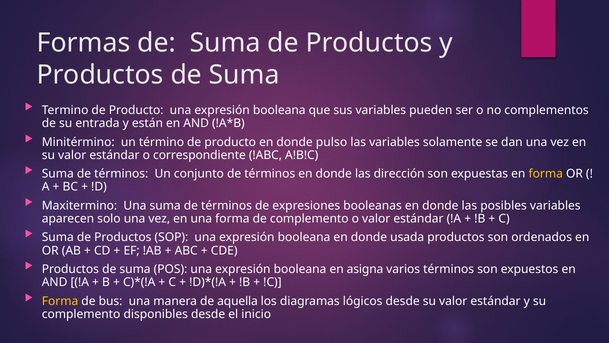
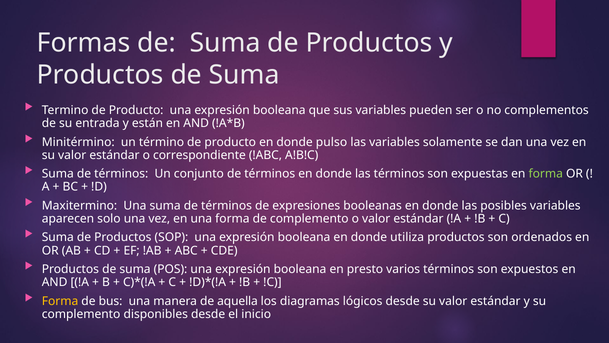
las dirección: dirección -> términos (399, 174)
forma colour: yellow -> light green (546, 174)
usada: usada -> utiliza (407, 237)
asigna: asigna -> presto (365, 269)
